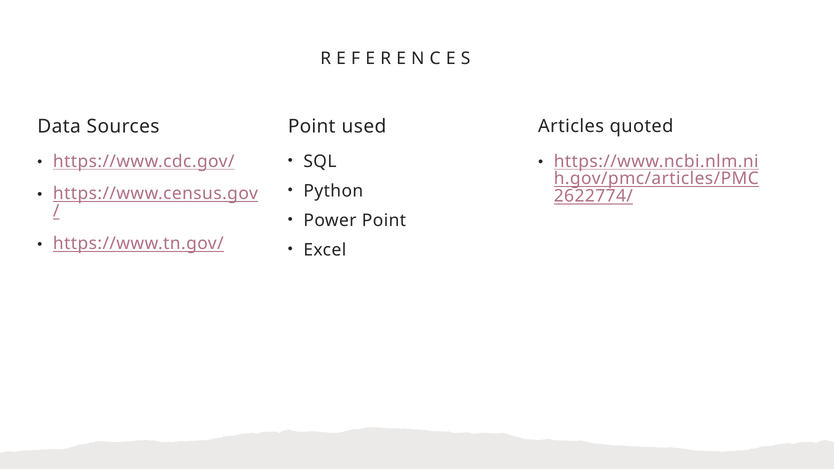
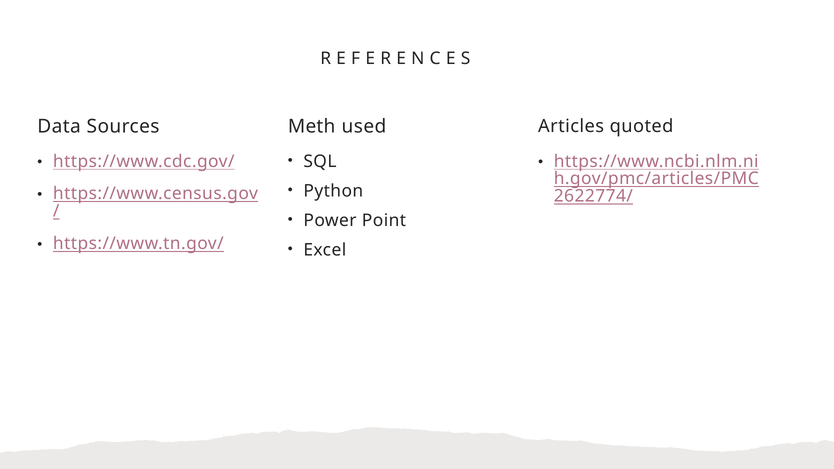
Point: Point -> Meth (312, 127)
